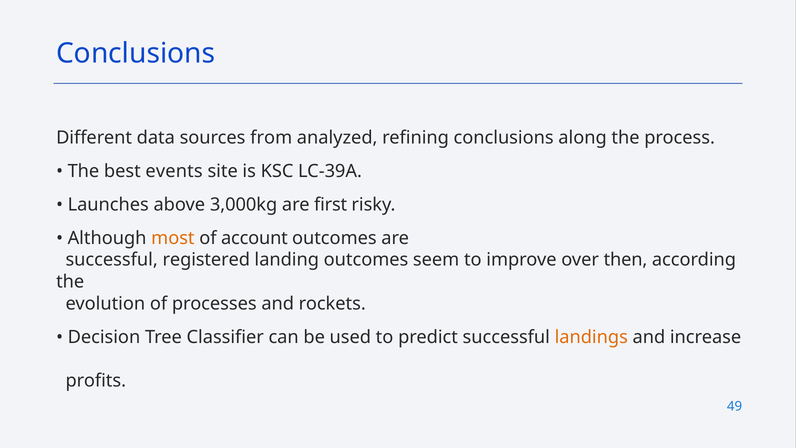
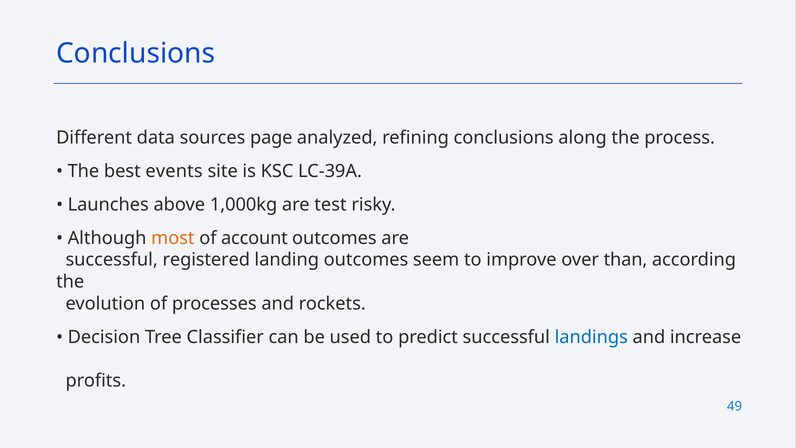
from: from -> page (271, 138)
3,000kg: 3,000kg -> 1,000kg (244, 204)
first: first -> test (331, 204)
then: then -> than (625, 260)
landings colour: orange -> blue (591, 337)
